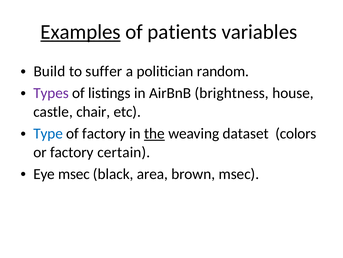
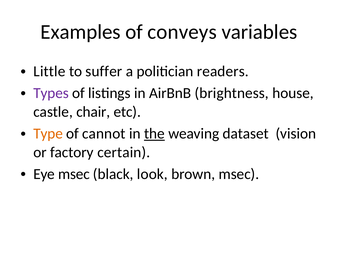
Examples underline: present -> none (81, 32)
patients: patients -> conveys (182, 32)
Build: Build -> Little (49, 71)
random: random -> readers (223, 71)
Type colour: blue -> orange (48, 133)
of factory: factory -> cannot (104, 133)
colors: colors -> vision (296, 133)
area: area -> look (152, 174)
